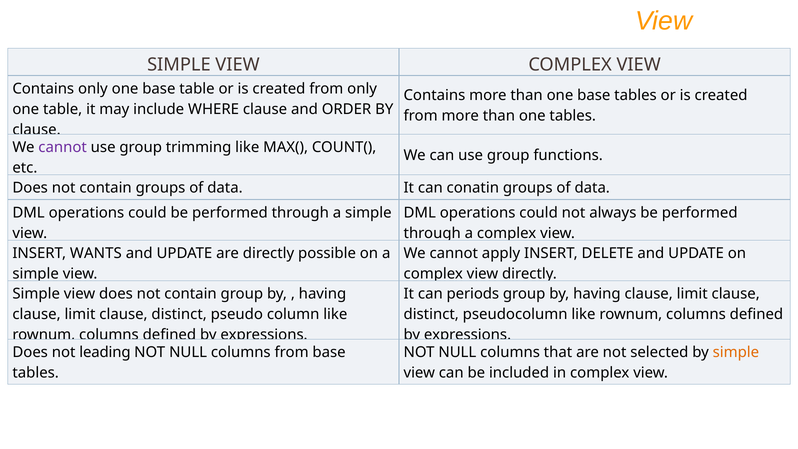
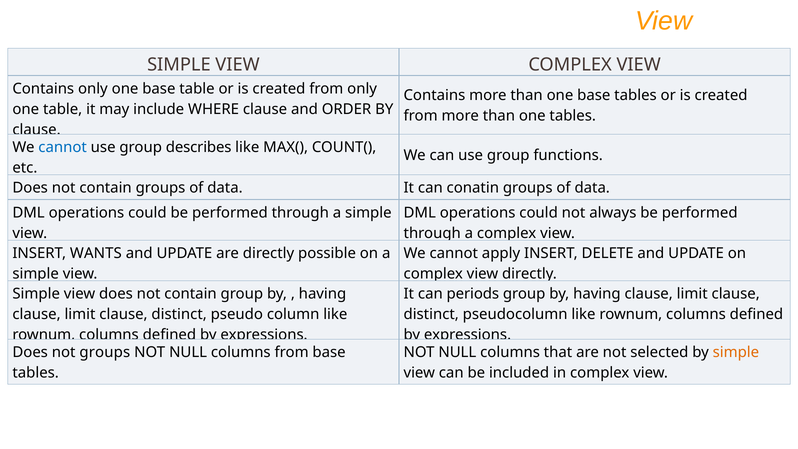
cannot colour: purple -> blue (63, 147)
trimming: trimming -> describes (199, 147)
not leading: leading -> groups (105, 352)
